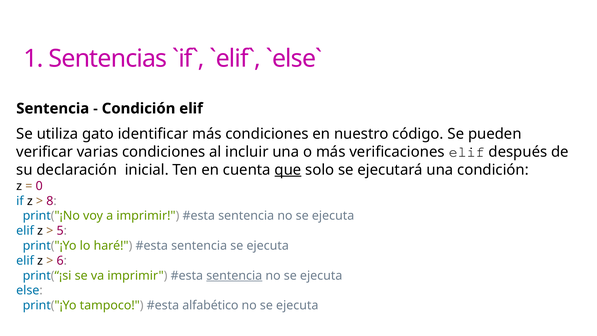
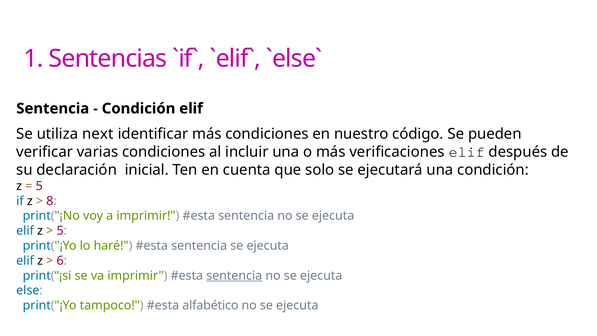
gato: gato -> next (98, 134)
que underline: present -> none (288, 170)
0: 0 -> 5 (39, 186)
